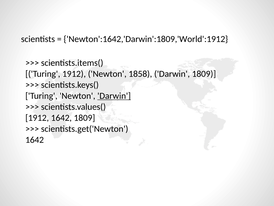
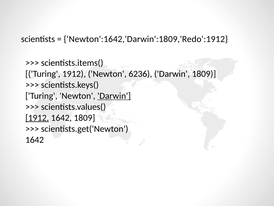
Newton':1642,'Darwin':1809,'World':1912: Newton':1642,'Darwin':1809,'World':1912 -> Newton':1642,'Darwin':1809,'Redo':1912 (146, 39)
1858: 1858 -> 6236 (140, 74)
1912 underline: none -> present (37, 118)
